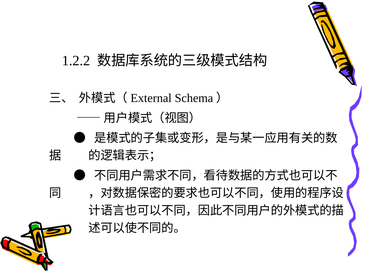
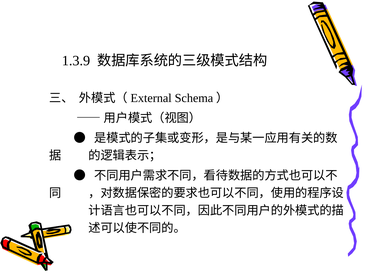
1.2.2: 1.2.2 -> 1.3.9 (76, 61)
